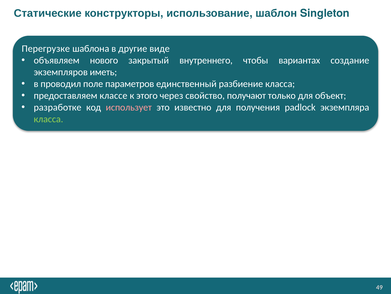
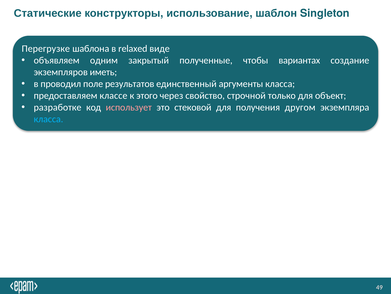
другие: другие -> relaxed (133, 49)
нового: нового -> одним (104, 60)
внутреннего: внутреннего -> полученные (206, 60)
параметров: параметров -> результатов (130, 84)
разбиение: разбиение -> аргументы (241, 84)
получают: получают -> строчной (246, 95)
известно: известно -> стековой (193, 107)
padlock: padlock -> другом (300, 107)
класса colour: light green -> light blue (48, 119)
